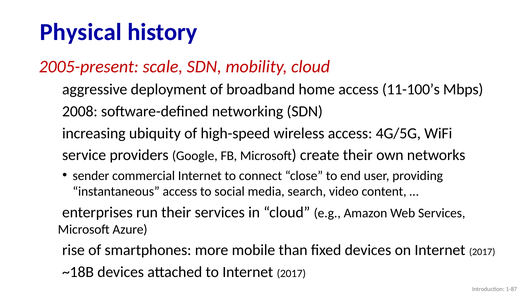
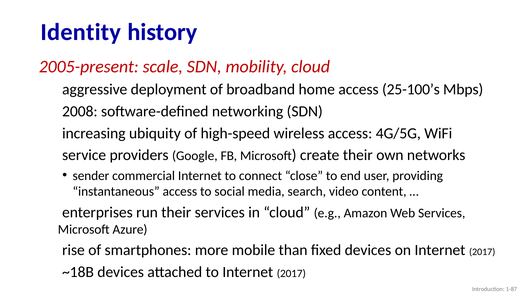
Physical: Physical -> Identity (81, 32)
11-100’s: 11-100’s -> 25-100’s (411, 89)
